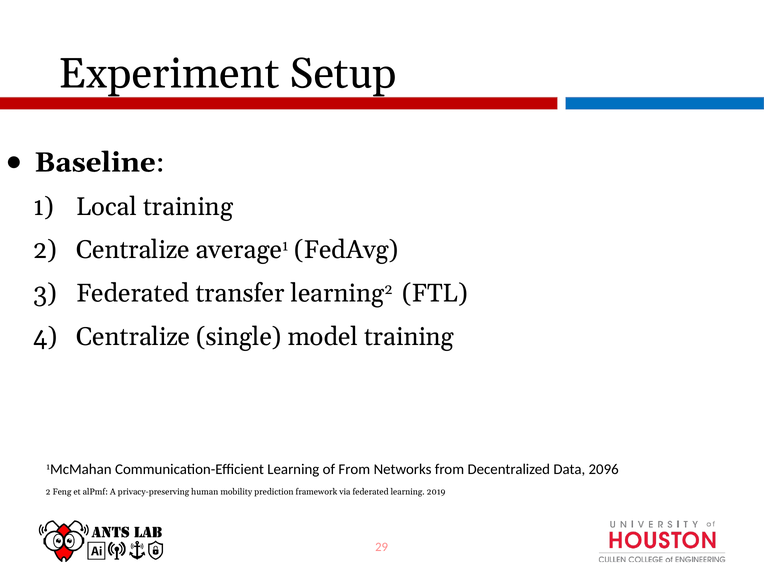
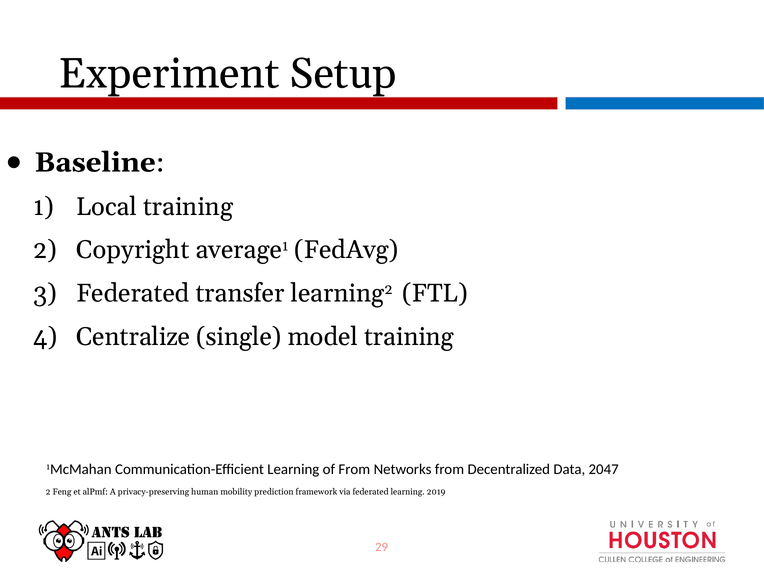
2 Centralize: Centralize -> Copyright (133, 250)
2096: 2096 -> 2047 (604, 470)
